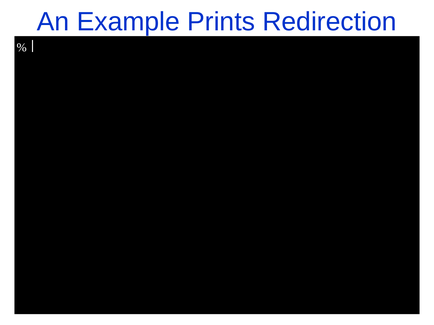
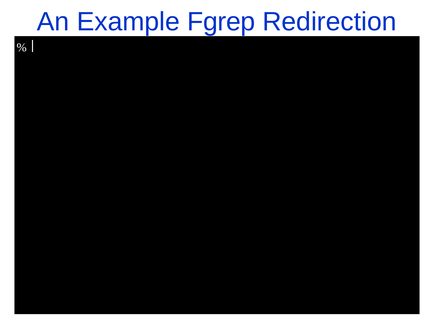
Prints: Prints -> Fgrep (221, 22)
